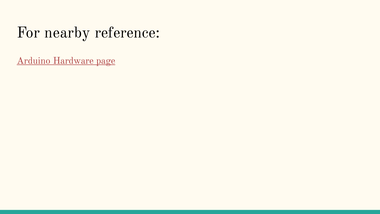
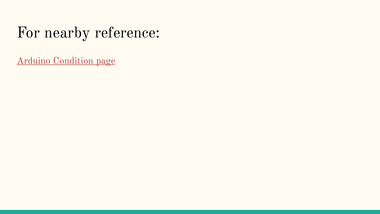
Hardware: Hardware -> Condition (73, 61)
